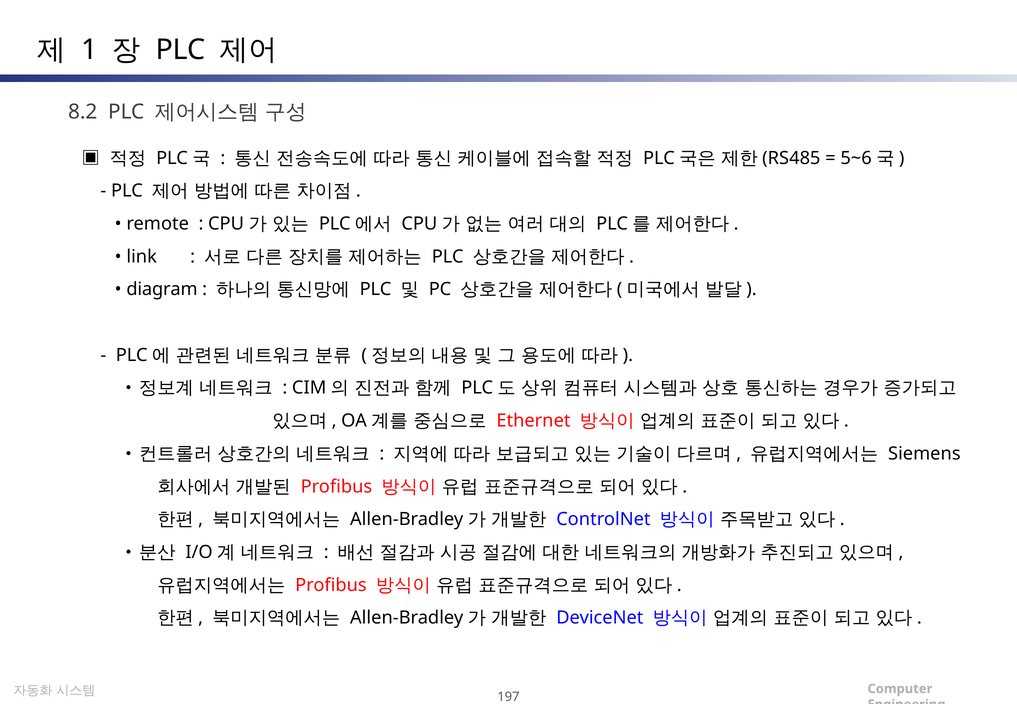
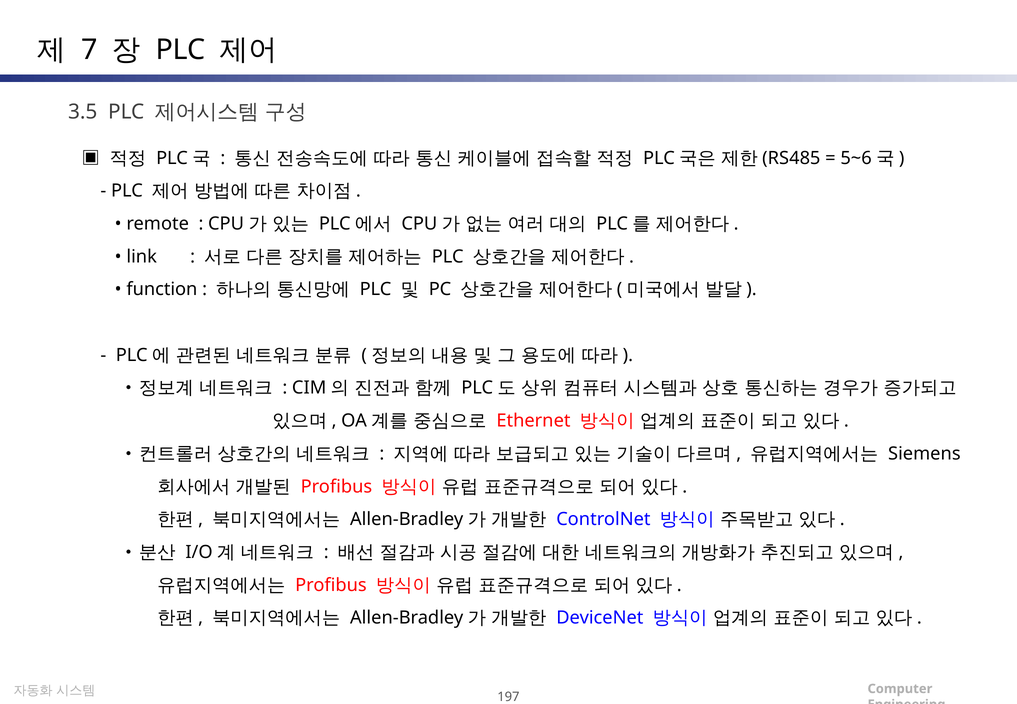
1: 1 -> 7 (89, 50)
8.2: 8.2 -> 3.5 (83, 112)
diagram: diagram -> function (162, 289)
